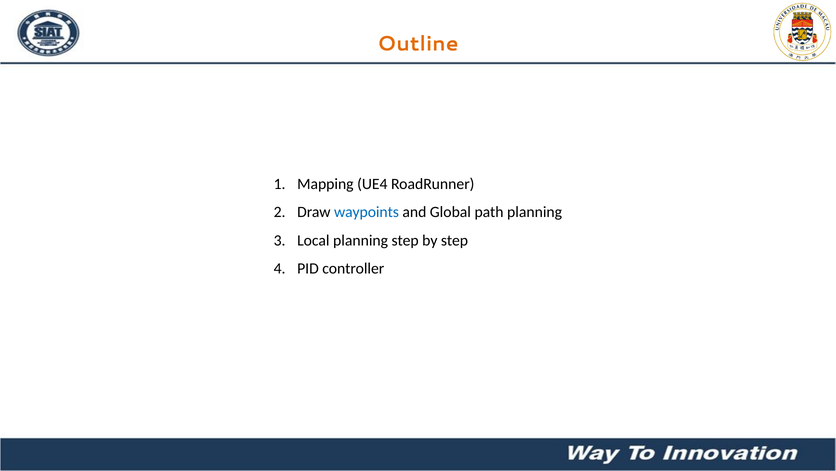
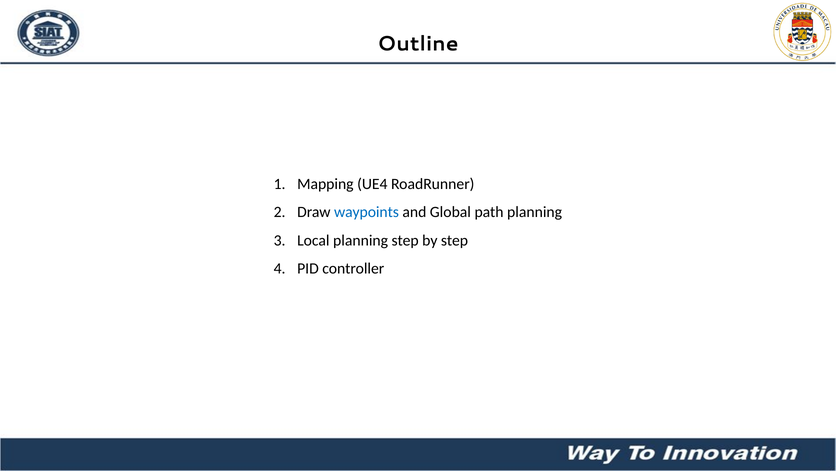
Outline colour: orange -> black (418, 44)
